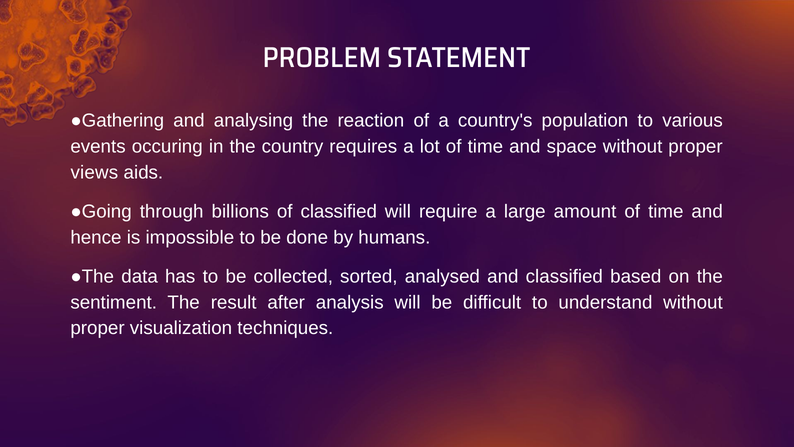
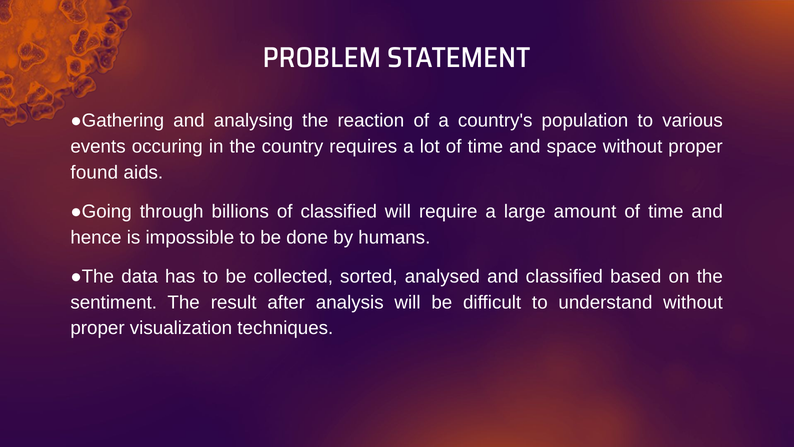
views: views -> found (94, 172)
